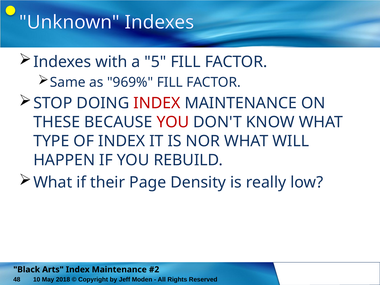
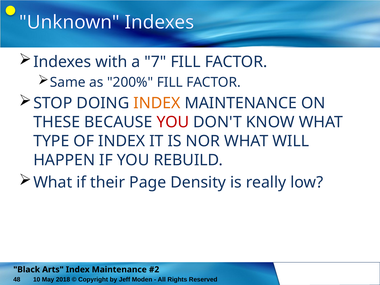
5: 5 -> 7 (155, 62)
969%: 969% -> 200% (130, 82)
INDEX colour: red -> orange (157, 103)
